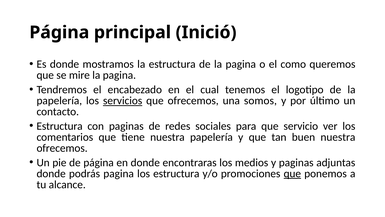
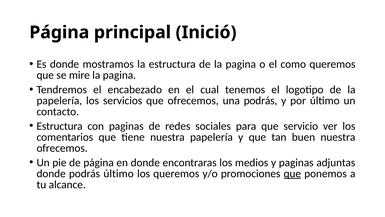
servicios underline: present -> none (123, 101)
una somos: somos -> podrás (261, 101)
podrás pagina: pagina -> último (119, 173)
los estructura: estructura -> queremos (176, 173)
